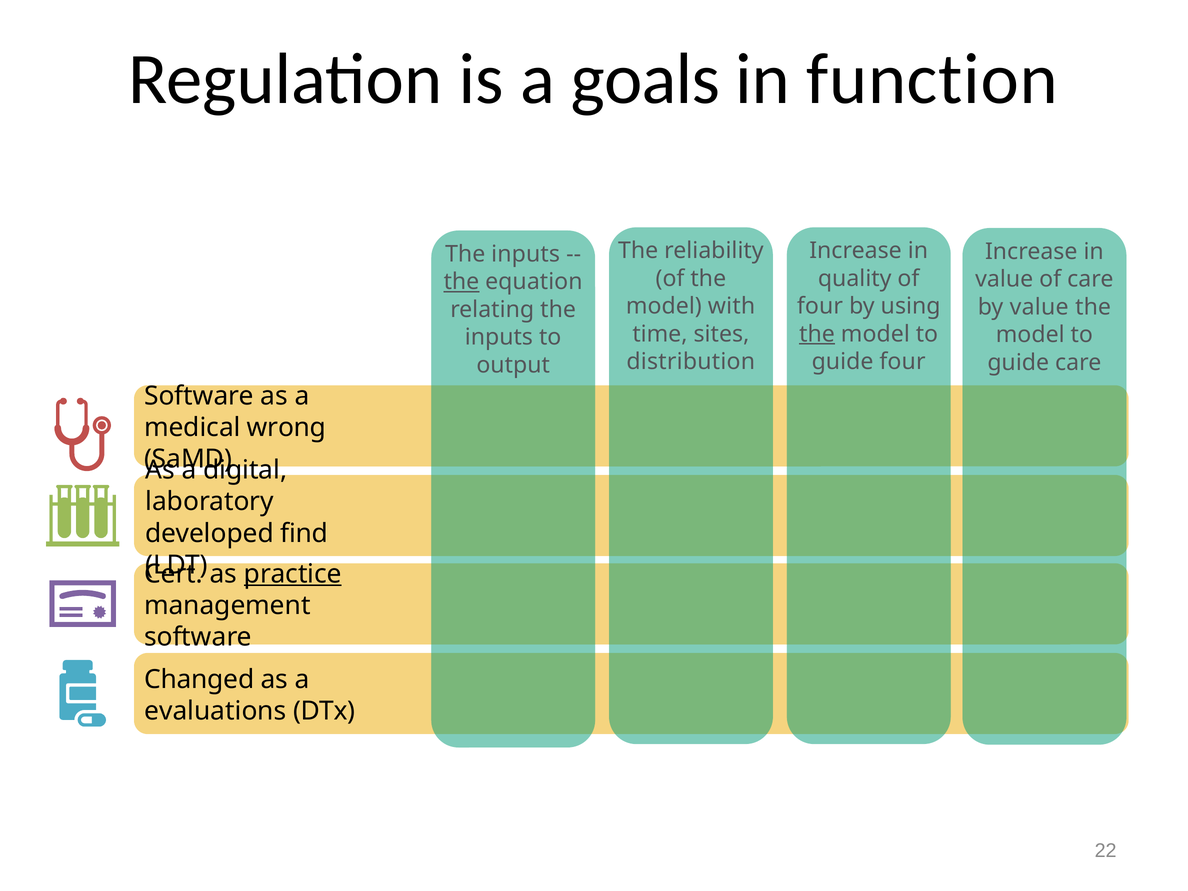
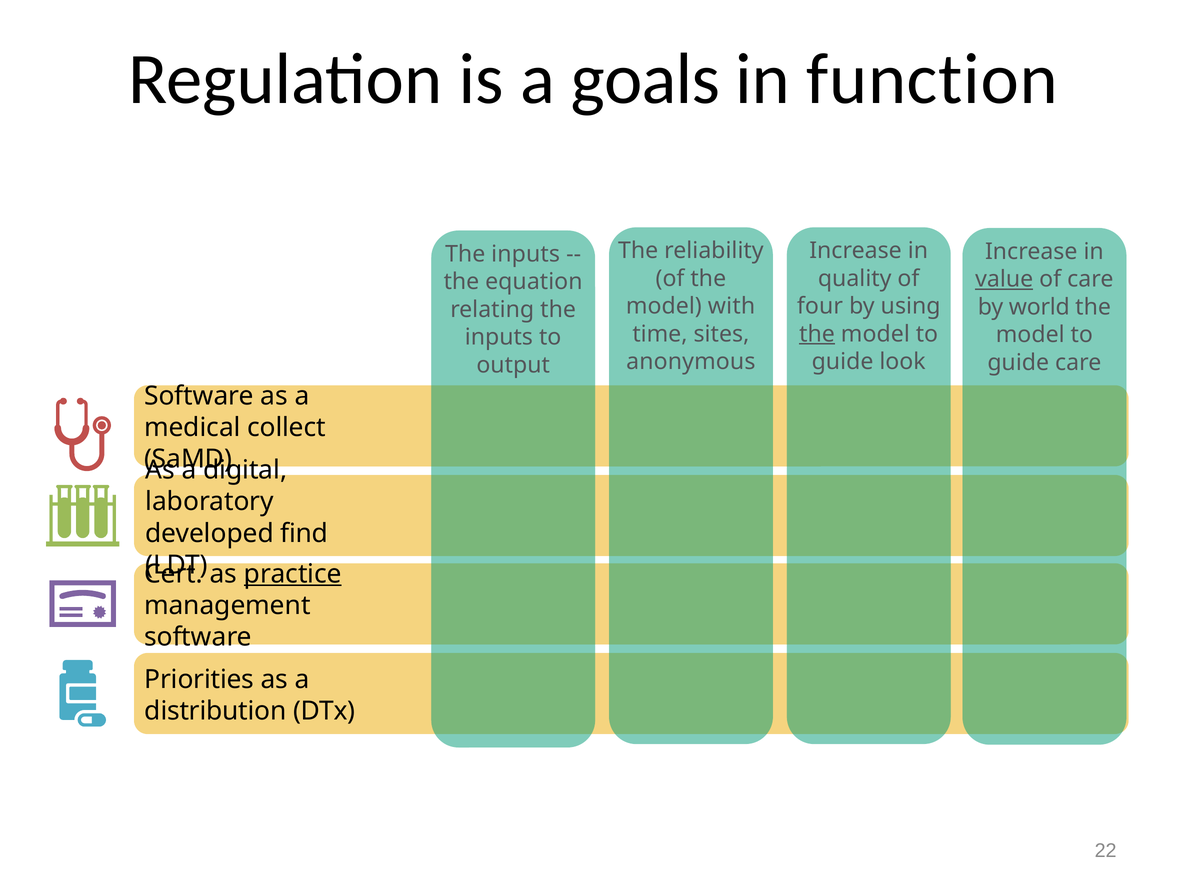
value underline: none -> present (1004, 279)
the underline: present -> none (461, 282)
by value: value -> world (1039, 307)
distribution: distribution -> anonymous (691, 362)
guide four: four -> look (903, 362)
wrong: wrong -> collect (286, 427)
Changed: Changed -> Priorities (199, 679)
evaluations: evaluations -> distribution (215, 711)
